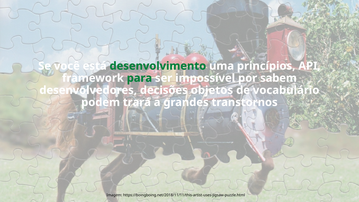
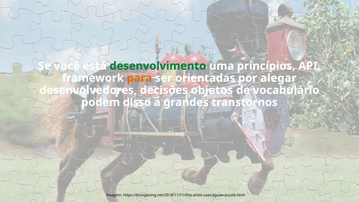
para colour: green -> orange (139, 78)
impossível: impossível -> orientadas (205, 78)
sabem: sabem -> alegar (278, 78)
trará: trará -> disso (137, 102)
